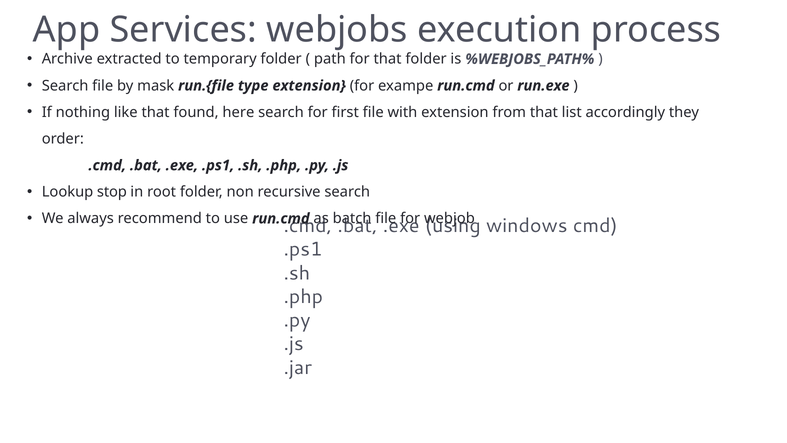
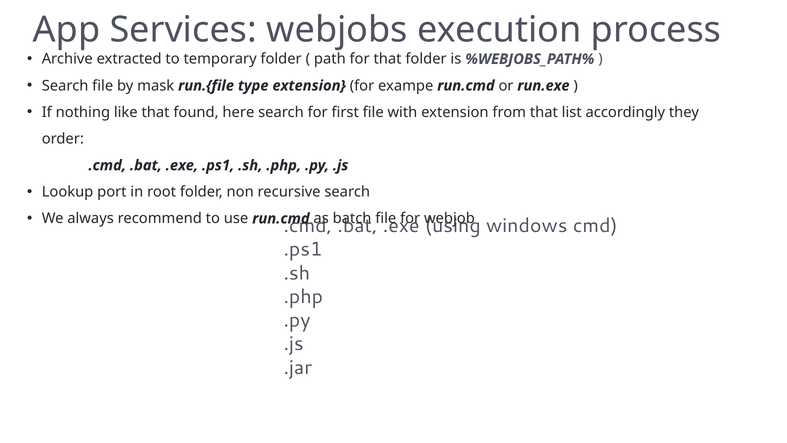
stop: stop -> port (112, 192)
